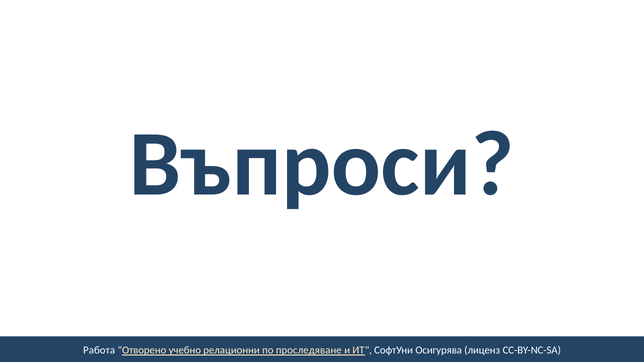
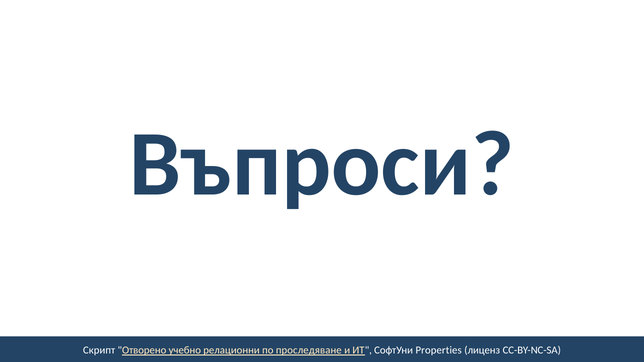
Работа: Работа -> Скрипт (99, 351)
Осигурява: Осигурява -> Properties (439, 351)
